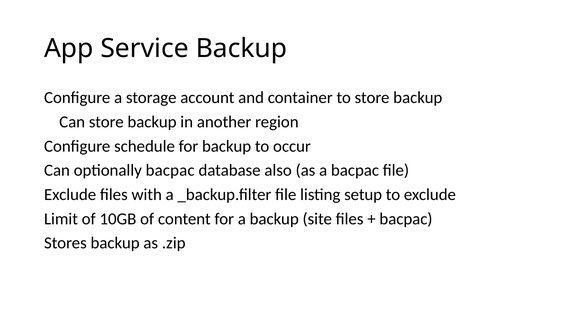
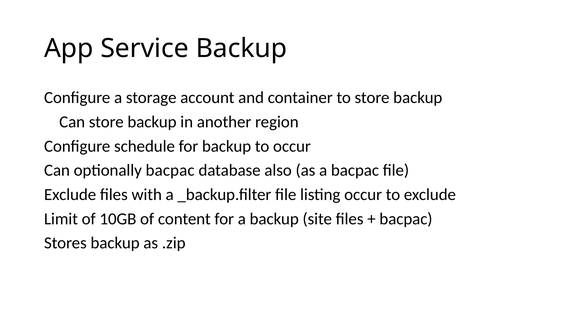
listing setup: setup -> occur (363, 195)
